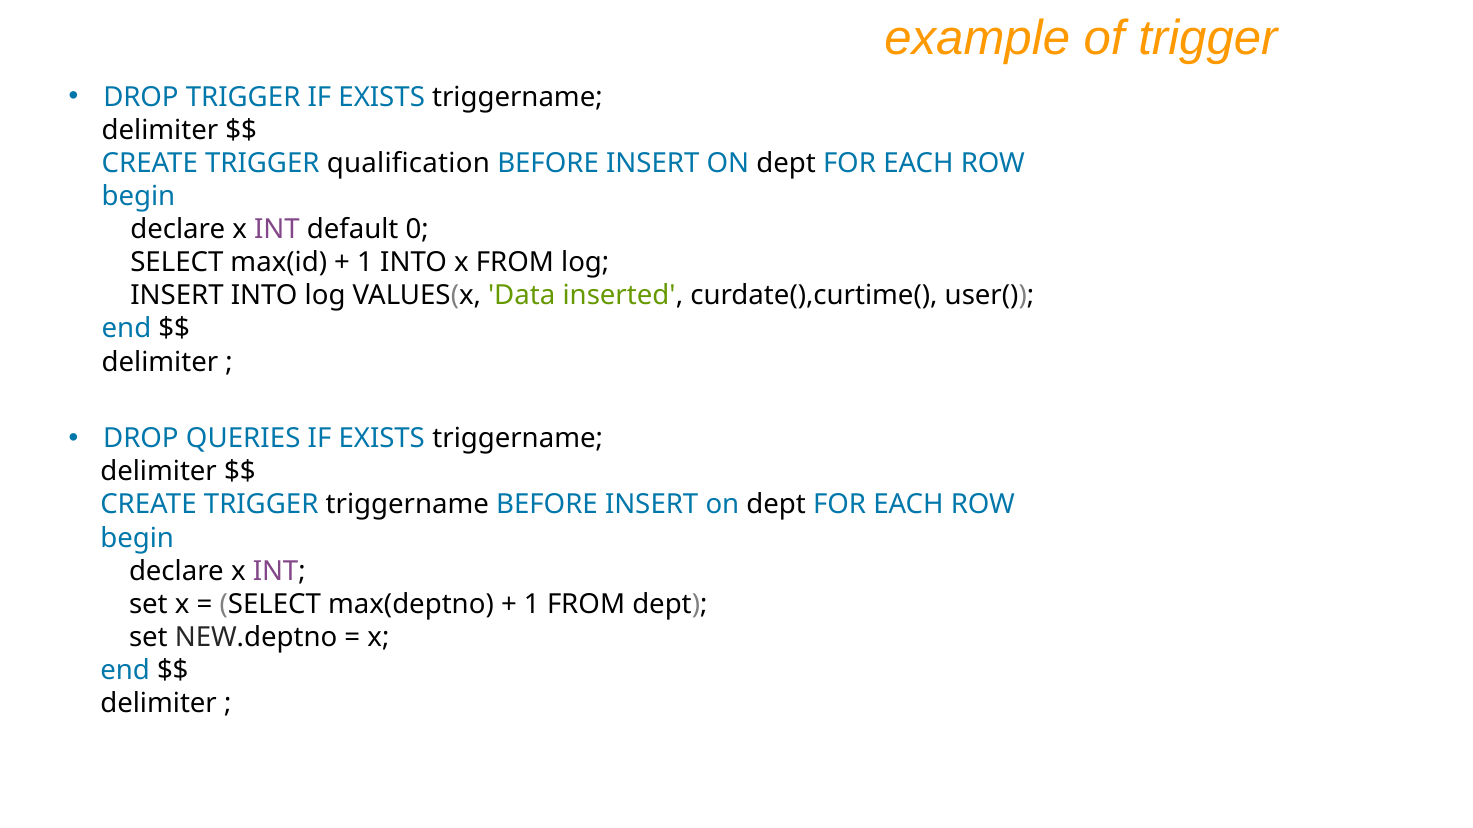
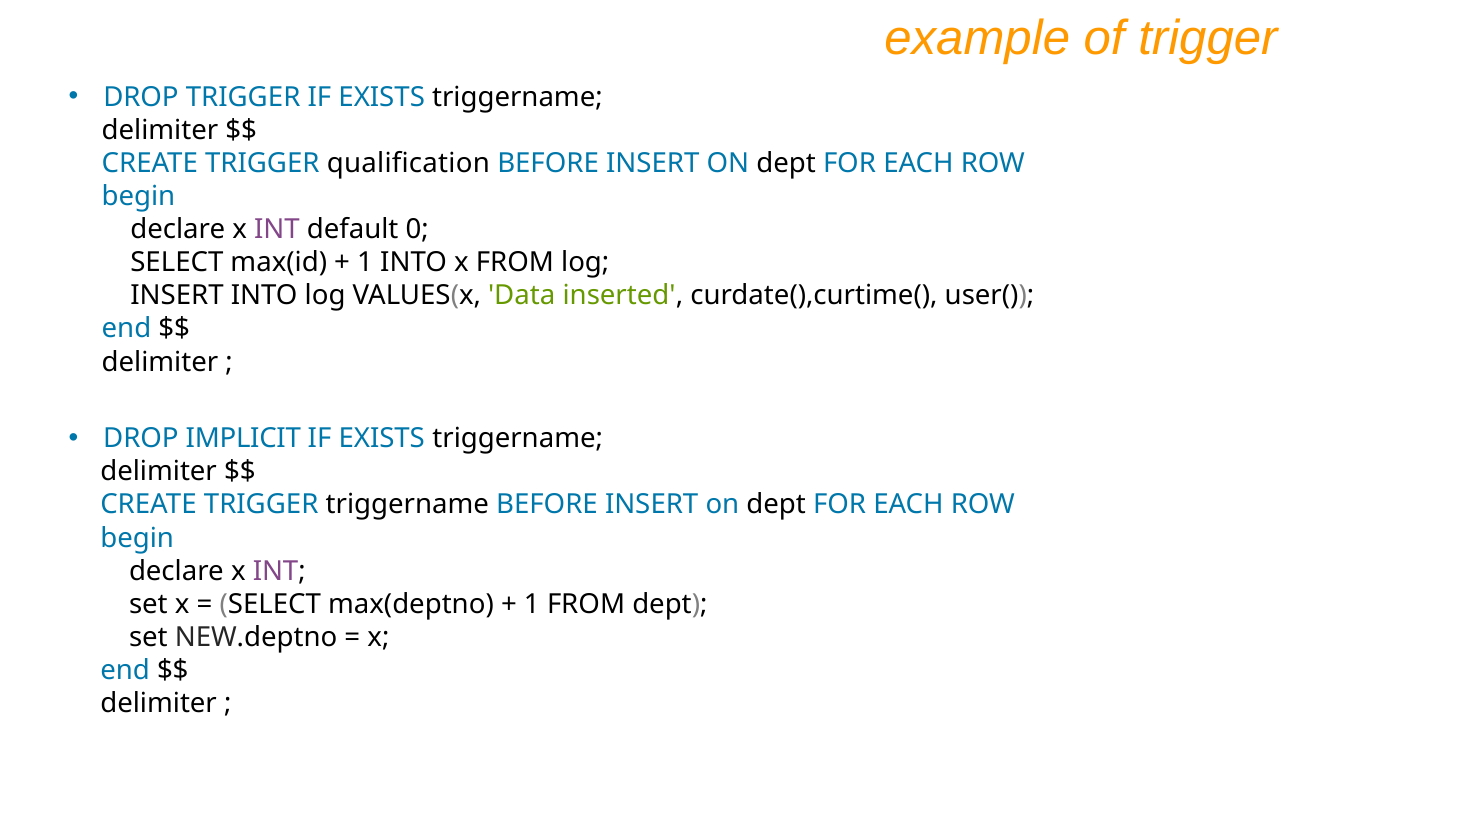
QUERIES: QUERIES -> IMPLICIT (243, 439)
